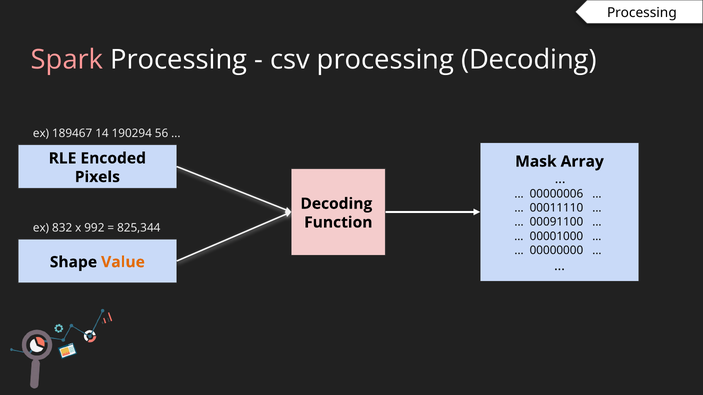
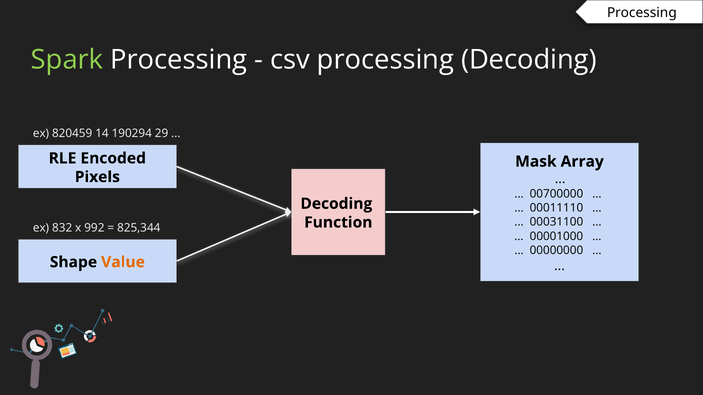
Spark colour: pink -> light green (67, 60)
189467: 189467 -> 820459 (72, 134)
56: 56 -> 29 (162, 134)
00000006: 00000006 -> 00700000 (556, 194)
00091100: 00091100 -> 00031100 (556, 222)
